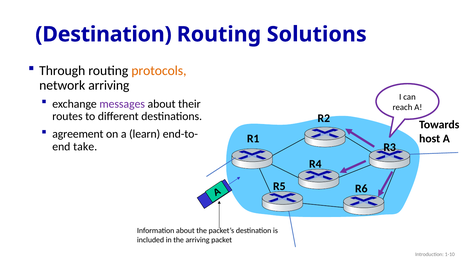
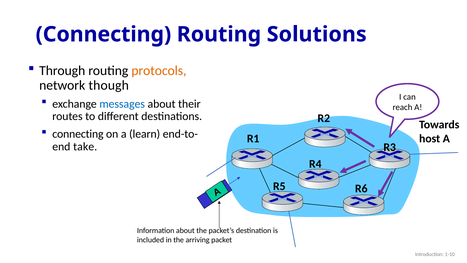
Destination: Destination -> Connecting (103, 34)
network arriving: arriving -> though (109, 85)
messages colour: purple -> blue (122, 104)
agreement: agreement -> connecting (78, 134)
